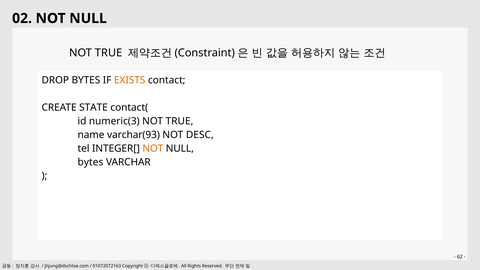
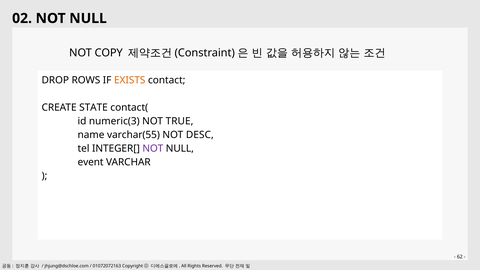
TRUE: TRUE -> COPY (109, 53)
DROP BYTES: BYTES -> ROWS (86, 80)
varchar(93: varchar(93 -> varchar(55 (133, 135)
NOT colour: orange -> purple (153, 149)
bytes: bytes -> event (91, 162)
